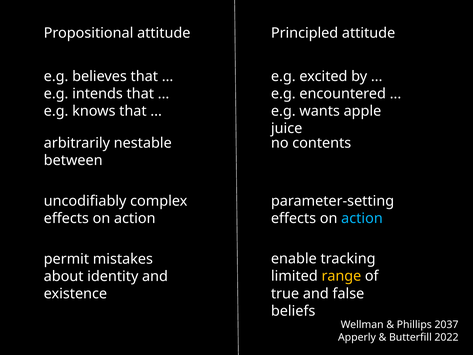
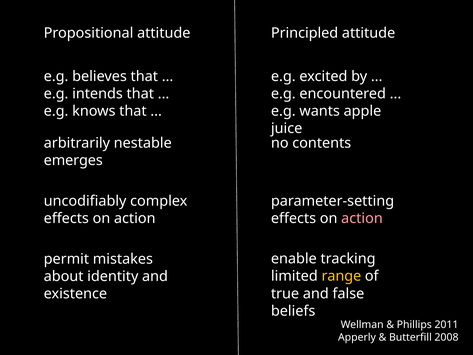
between: between -> emerges (73, 160)
action colour: light blue -> pink (362, 218)
2037: 2037 -> 2011 (446, 325)
2022: 2022 -> 2008 (447, 337)
